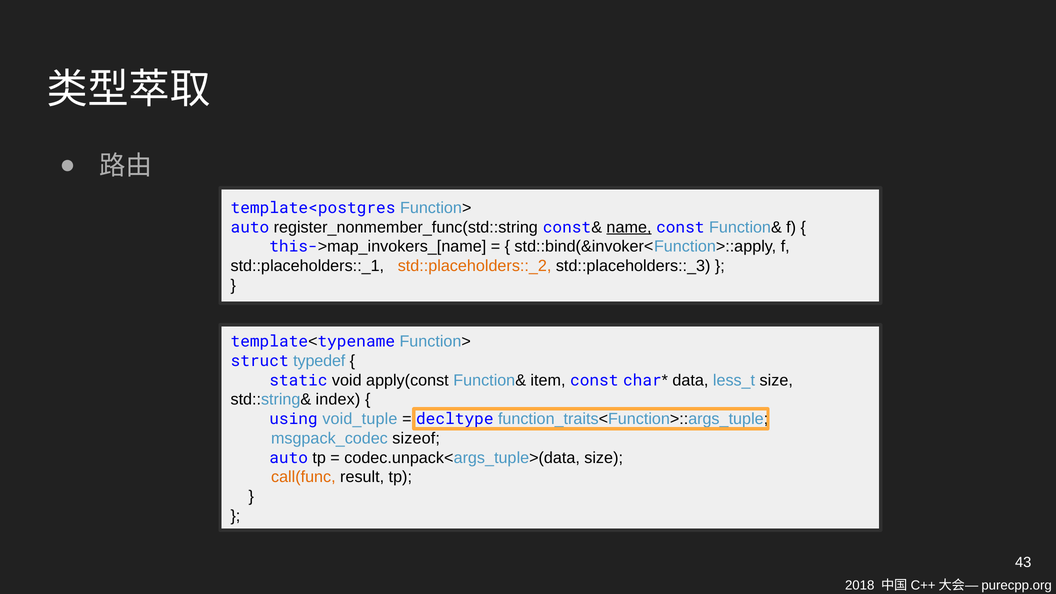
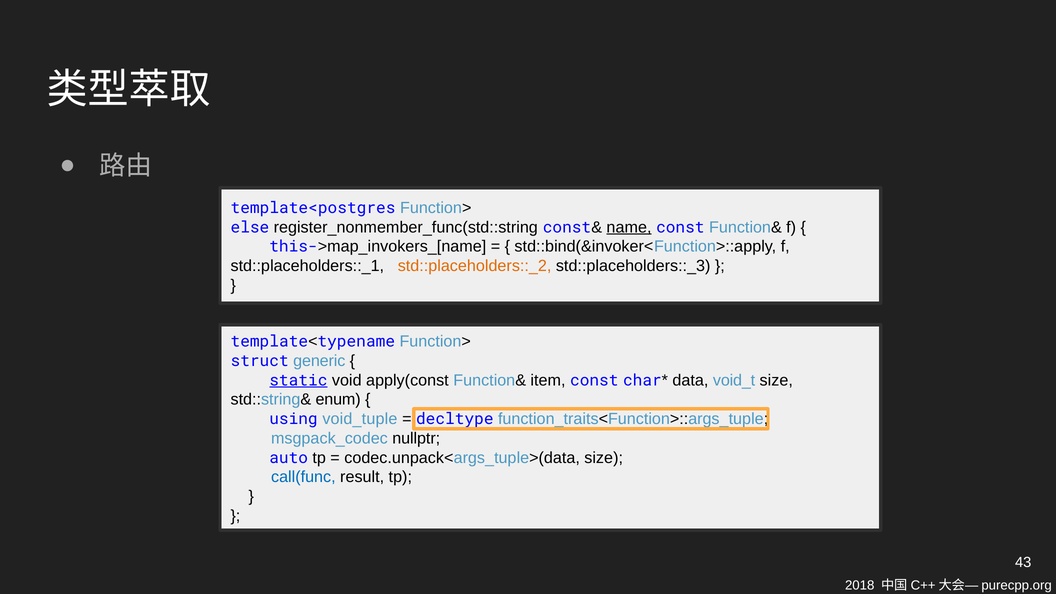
auto: auto -> else (250, 227)
typedef: typedef -> generic (319, 361)
static underline: none -> present (298, 380)
less_t: less_t -> void_t (734, 380)
index: index -> enum (338, 400)
sizeof: sizeof -> nullptr (416, 438)
call(func colour: orange -> blue (303, 477)
